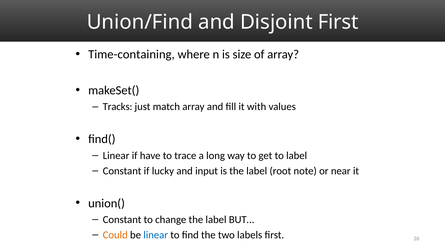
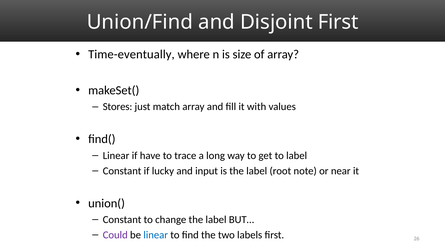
Time-containing: Time-containing -> Time-eventually (131, 55)
Tracks: Tracks -> Stores (118, 107)
Could colour: orange -> purple (115, 235)
